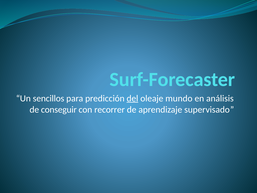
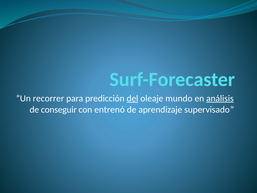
sencillos: sencillos -> recorrer (48, 98)
análisis underline: none -> present (220, 98)
recorrer: recorrer -> entrenó (110, 109)
